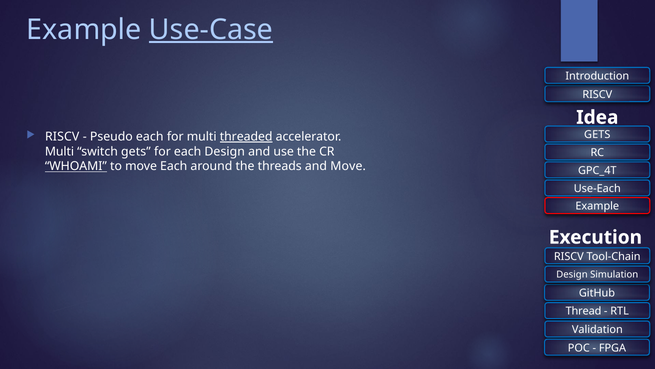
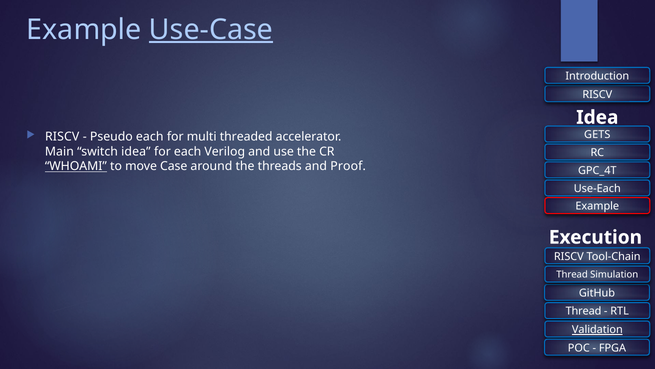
threaded underline: present -> none (246, 137)
Multi: Multi -> Main (59, 151)
switch gets: gets -> idea (136, 151)
each Design: Design -> Verilog (225, 151)
move Each: Each -> Case (174, 166)
and Move: Move -> Proof (348, 166)
Design: Design -> Thread (572, 274)
Validation underline: none -> present (597, 329)
